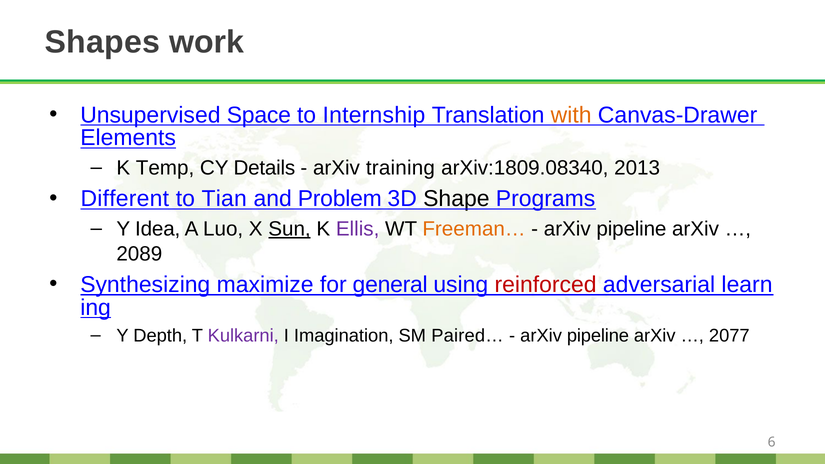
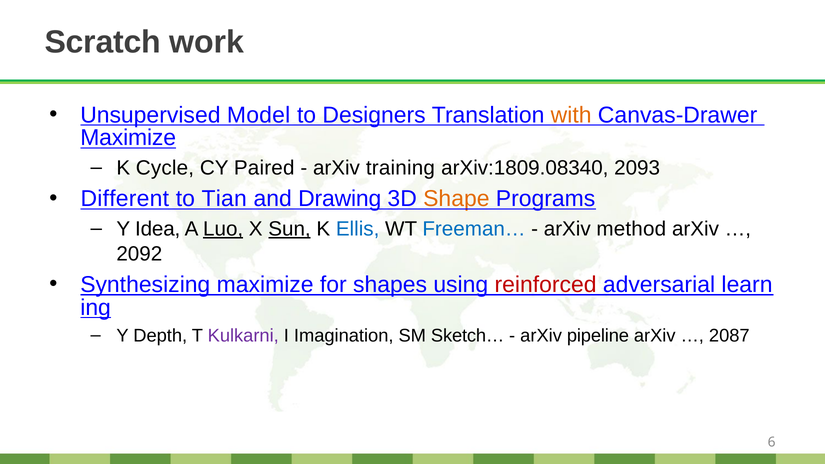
Shapes: Shapes -> Scratch (103, 42)
Space: Space -> Model (259, 115)
Internship: Internship -> Designers (374, 115)
Elements: Elements -> Maximize (128, 138)
Temp: Temp -> Cycle (165, 168)
Details: Details -> Paired (264, 168)
2013: 2013 -> 2093 (637, 168)
Problem: Problem -> Drawing (340, 199)
Shape colour: black -> orange (456, 199)
Luo underline: none -> present (223, 229)
Ellis colour: purple -> blue (358, 229)
Freeman… colour: orange -> blue (474, 229)
pipeline: pipeline -> method (631, 229)
2089: 2089 -> 2092 (139, 254)
general: general -> shapes (390, 285)
Paired…: Paired… -> Sketch… (468, 336)
2077: 2077 -> 2087 (729, 336)
